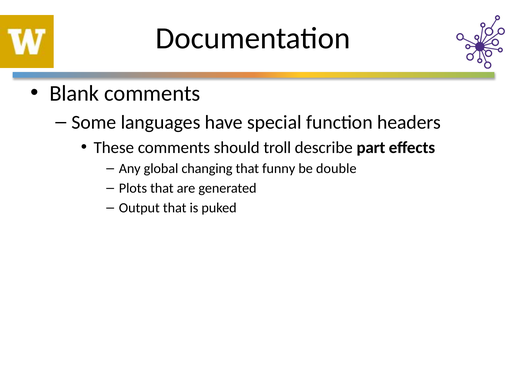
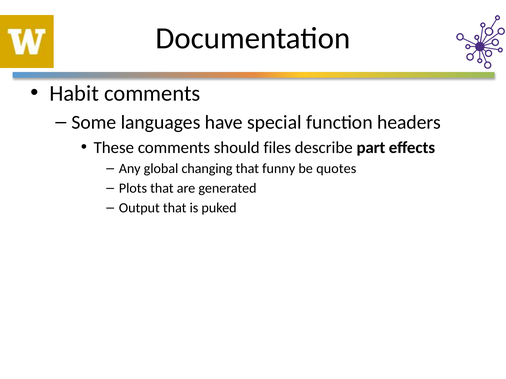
Blank: Blank -> Habit (74, 93)
troll: troll -> files (277, 148)
double: double -> quotes (336, 169)
